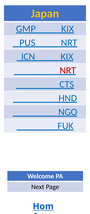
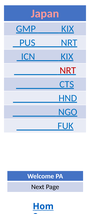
Japan colour: yellow -> pink (45, 14)
